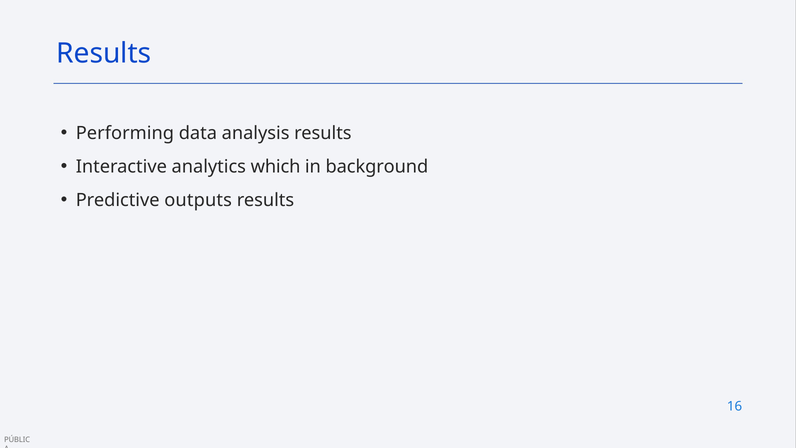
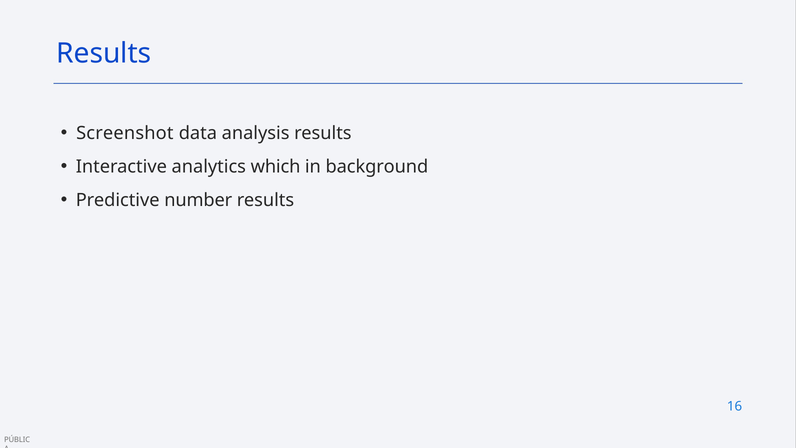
Performing: Performing -> Screenshot (125, 133)
outputs: outputs -> number (198, 200)
